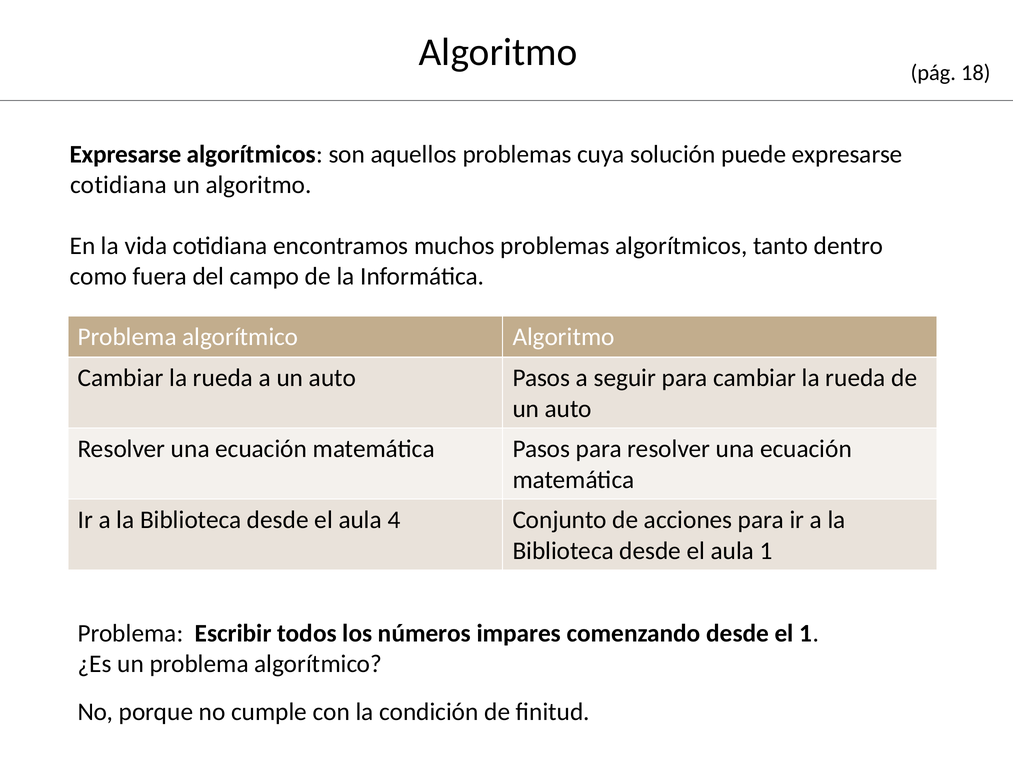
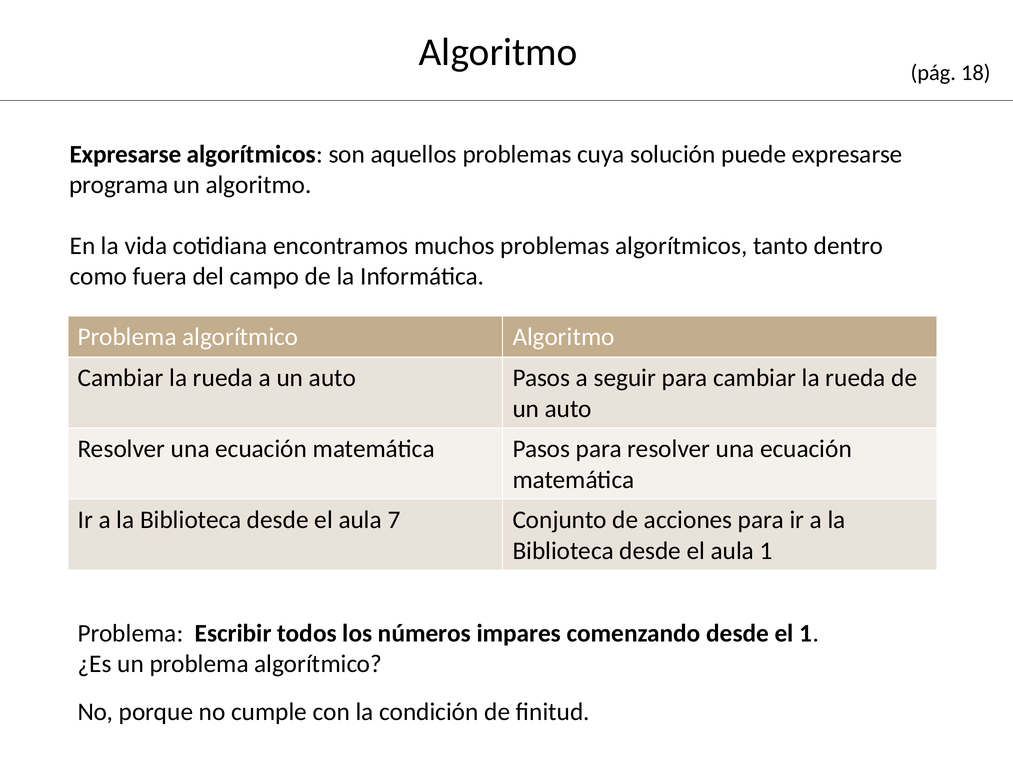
cotidiana: cotidiana -> programa (119, 185)
4: 4 -> 7 (394, 520)
